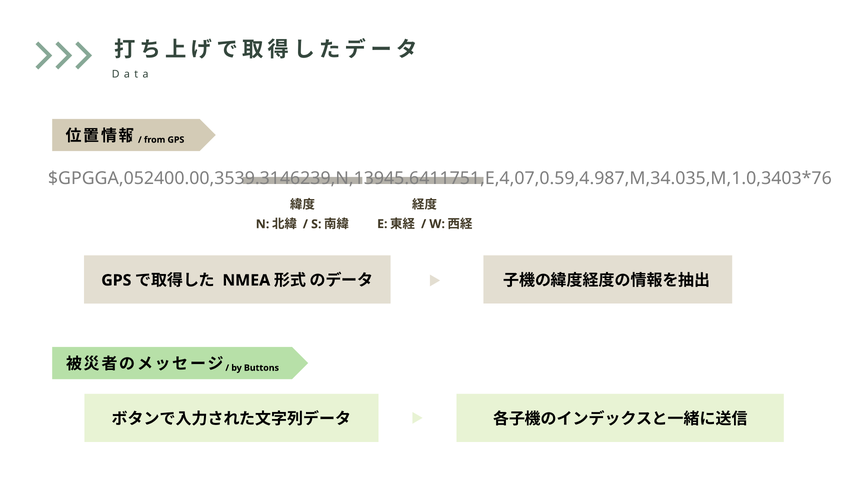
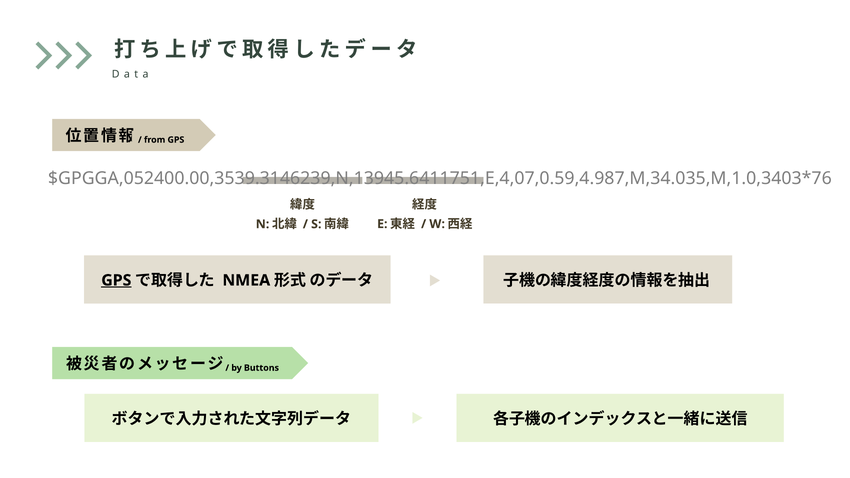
GPS underline: none -> present (116, 280)
